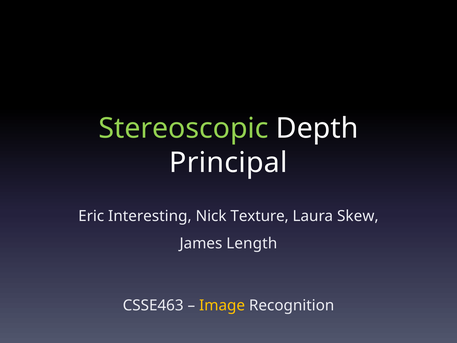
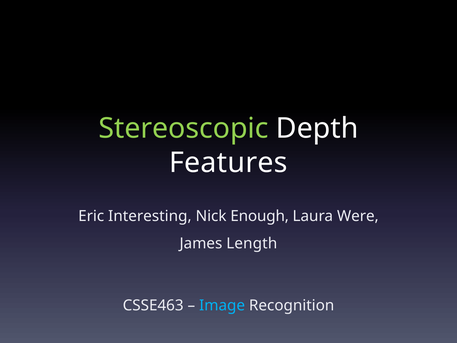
Principal: Principal -> Features (228, 162)
Texture: Texture -> Enough (260, 216)
Skew: Skew -> Were (358, 216)
Image colour: yellow -> light blue (222, 305)
